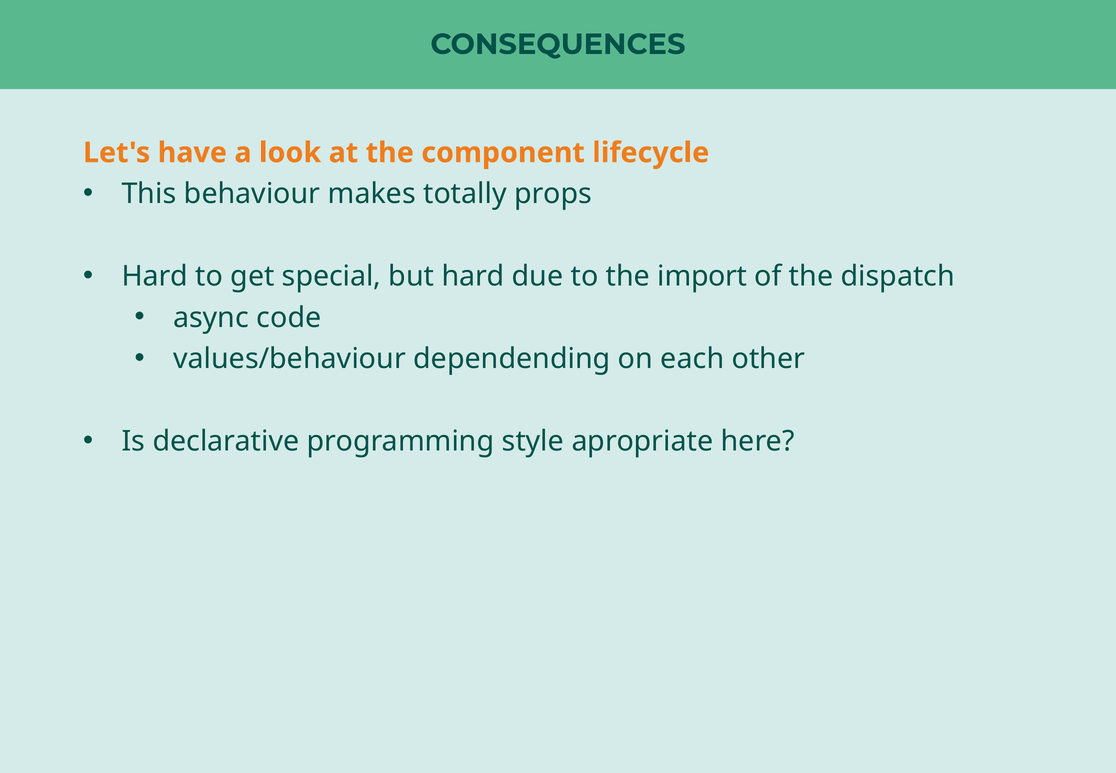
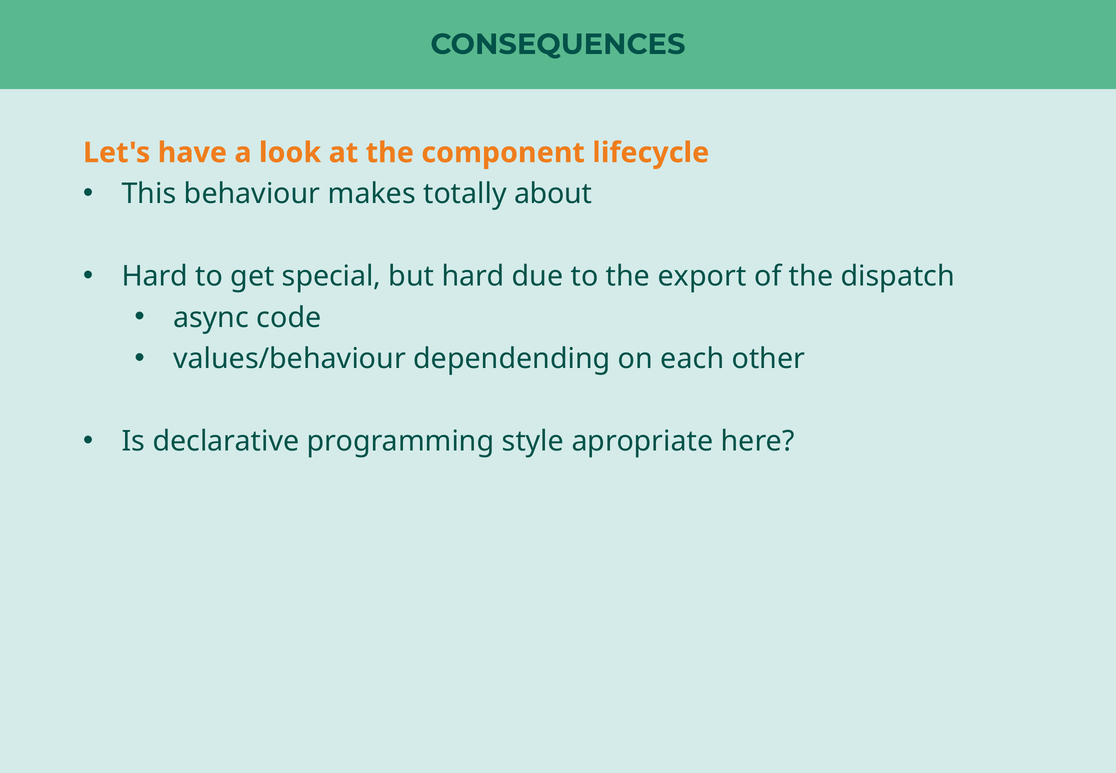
props: props -> about (553, 194)
import: import -> export (702, 276)
